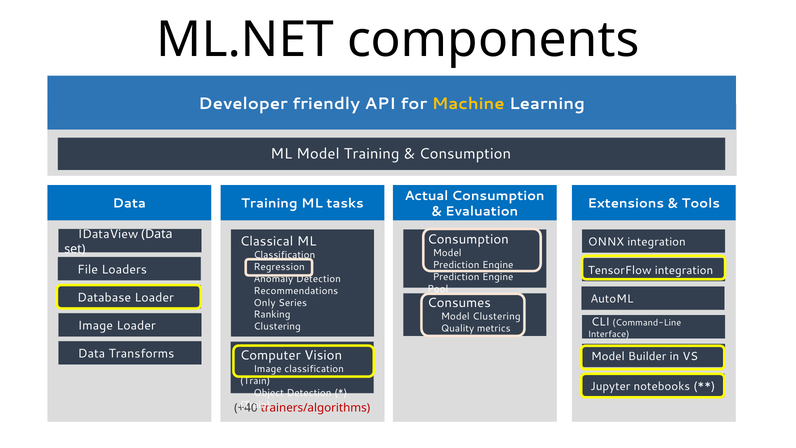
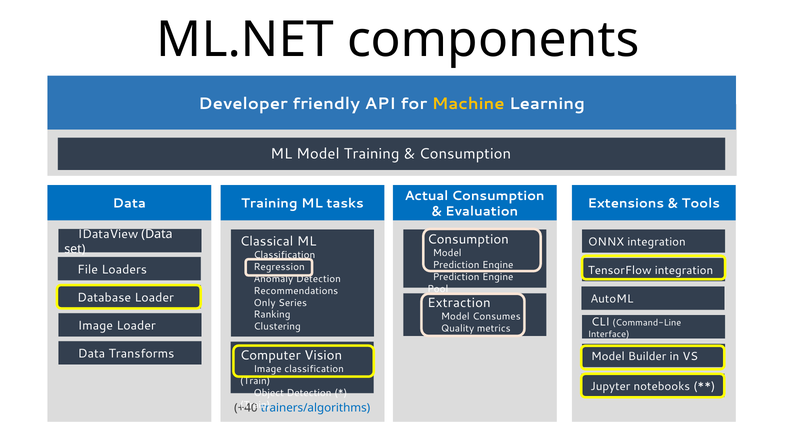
Consumes: Consumes -> Extraction (459, 303)
Model Clustering: Clustering -> Consumes (497, 316)
trainers/algorithms colour: red -> blue (315, 408)
